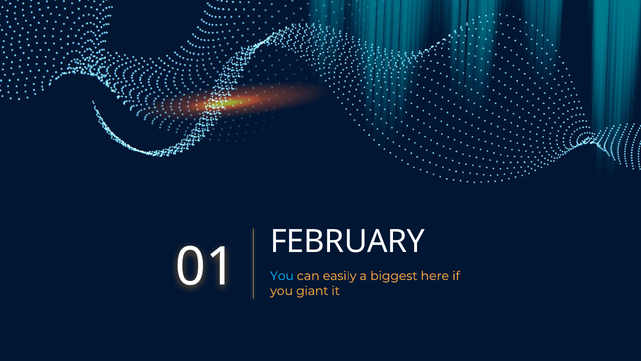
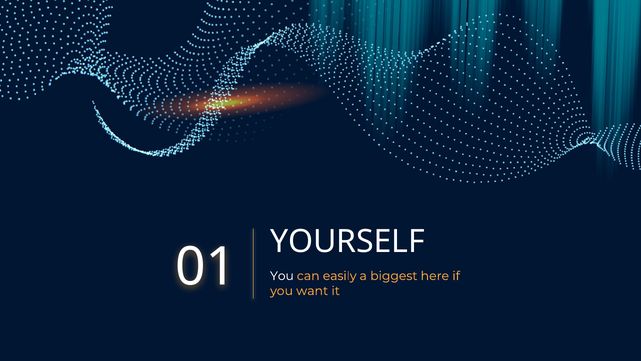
FEBRUARY: FEBRUARY -> YOURSELF (347, 241)
You colour: light blue -> white (282, 276)
giant: giant -> want (312, 291)
